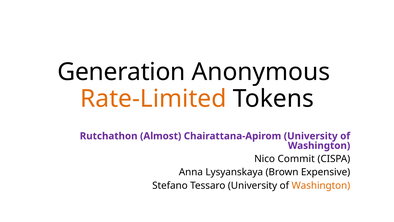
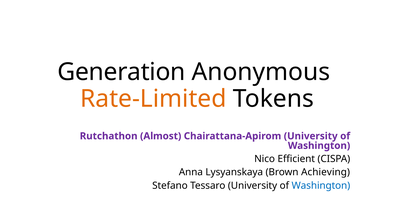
Commit: Commit -> Efficient (296, 159)
Expensive: Expensive -> Achieving (326, 172)
Washington colour: orange -> blue (321, 185)
